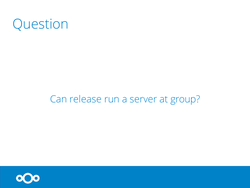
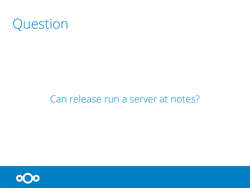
group: group -> notes (185, 99)
